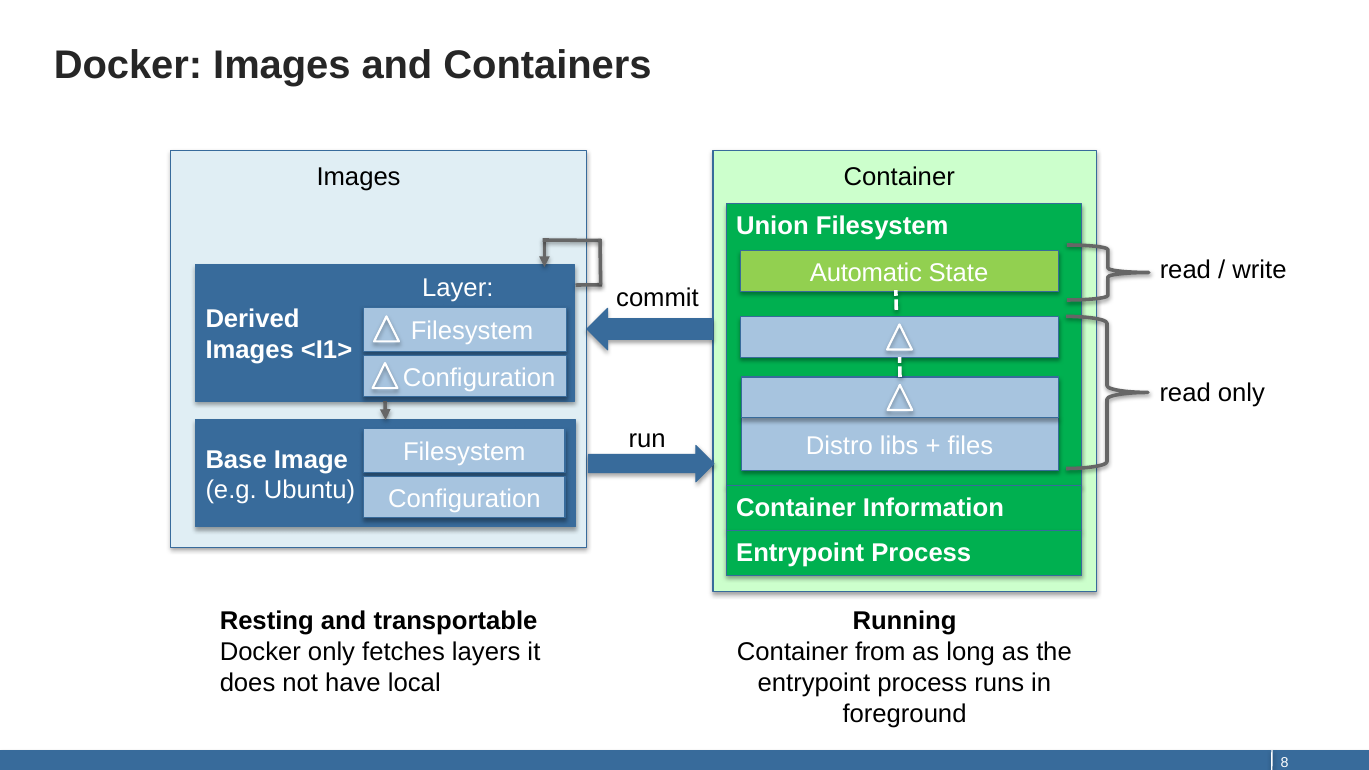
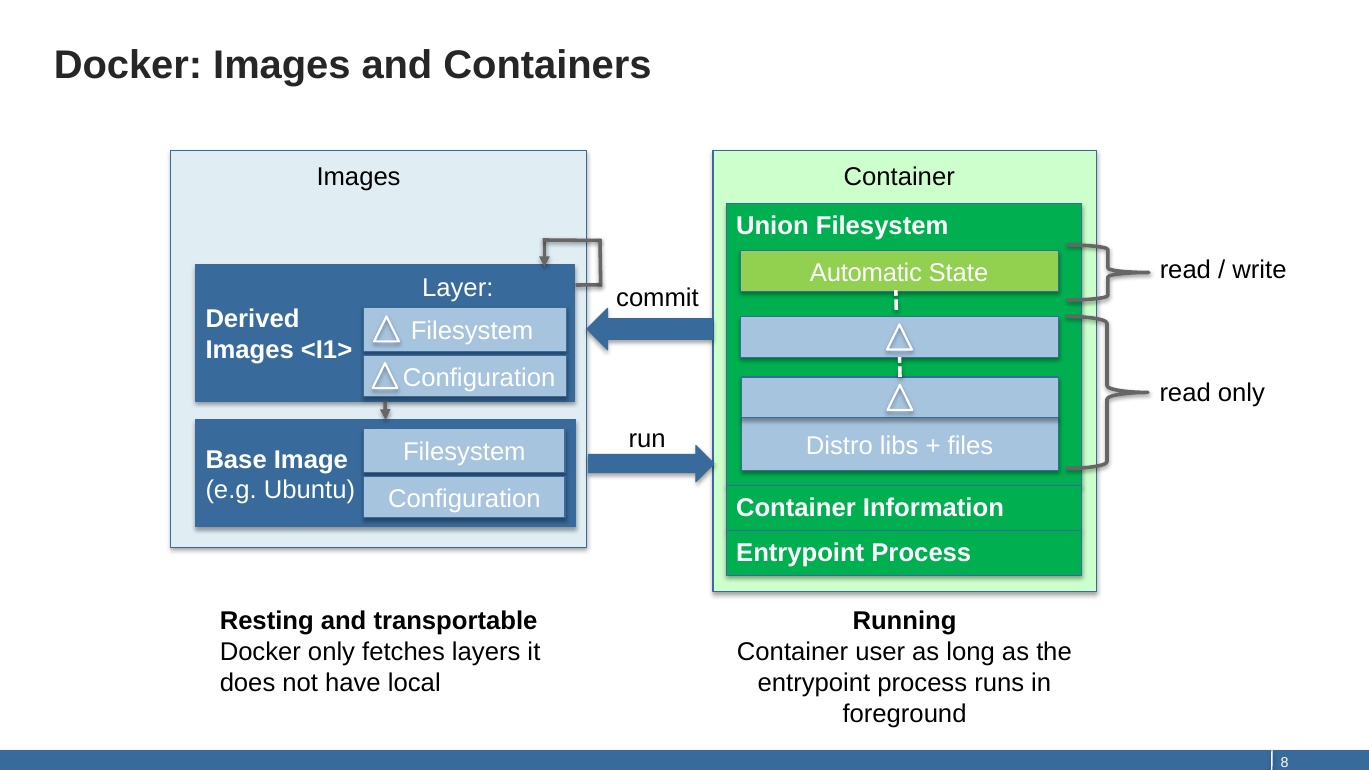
from: from -> user (880, 652)
